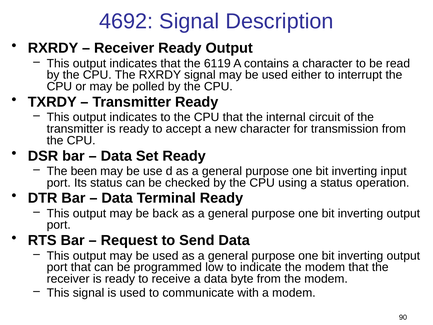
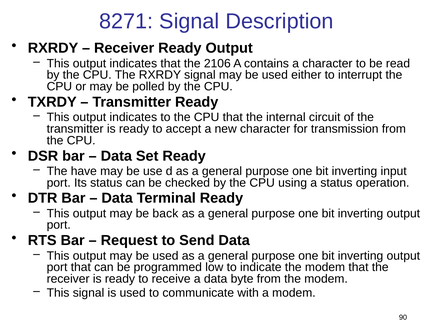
4692: 4692 -> 8271 (126, 21)
6119: 6119 -> 2106 (217, 63)
been: been -> have (84, 171)
